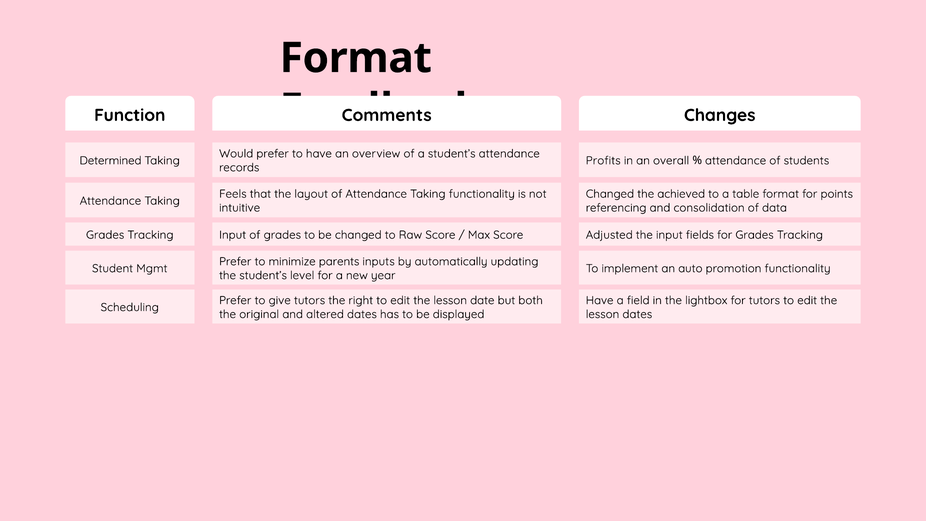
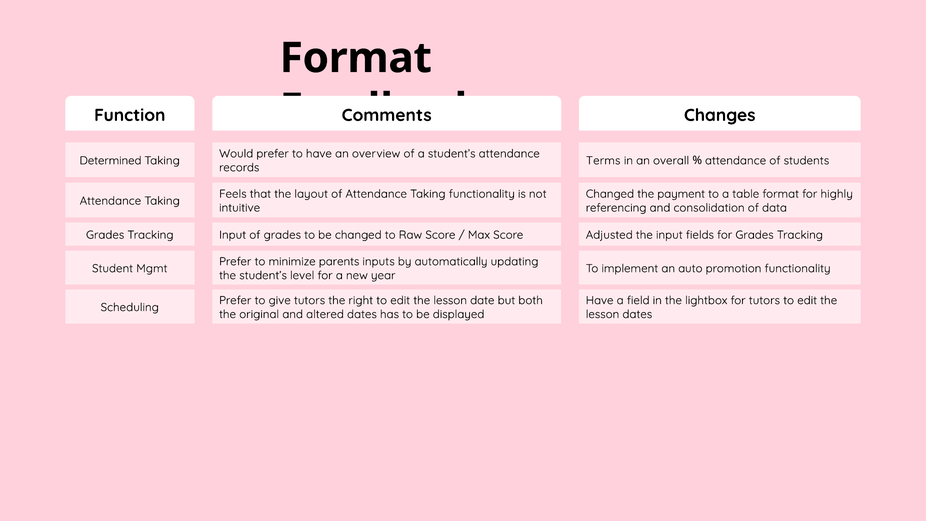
Profits: Profits -> Terms (603, 161)
achieved: achieved -> payment (681, 194)
points: points -> highly (837, 194)
